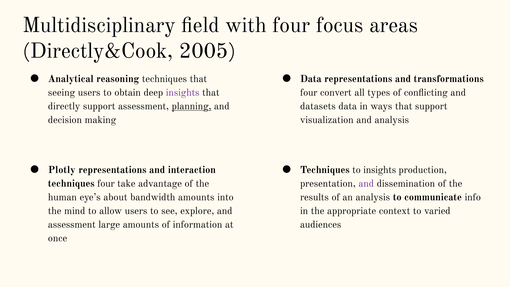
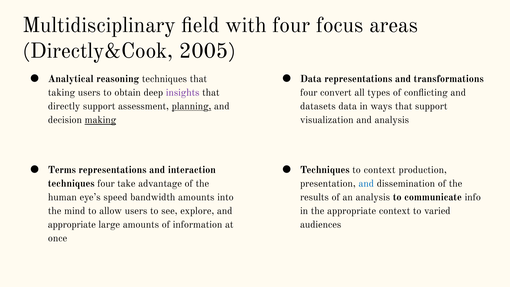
seeing: seeing -> taking (62, 93)
making underline: none -> present (100, 120)
Plotly: Plotly -> Terms (62, 170)
to insights: insights -> context (380, 170)
and colour: purple -> blue (366, 184)
about: about -> speed (115, 197)
assessment: assessment -> appropriate (72, 225)
